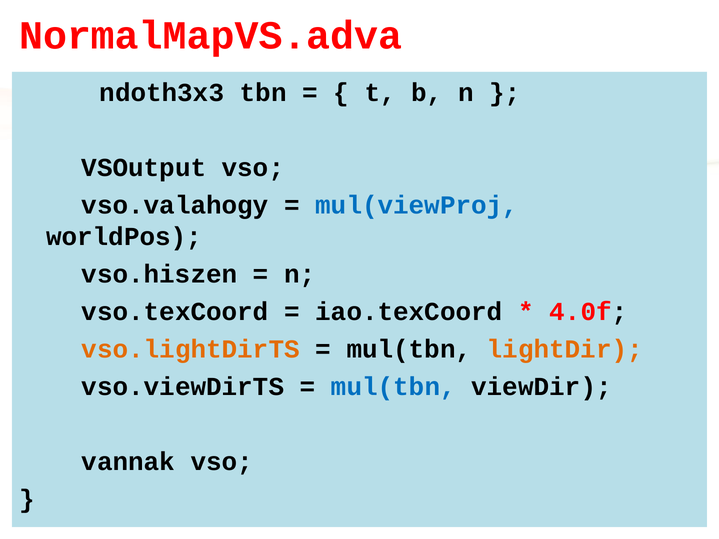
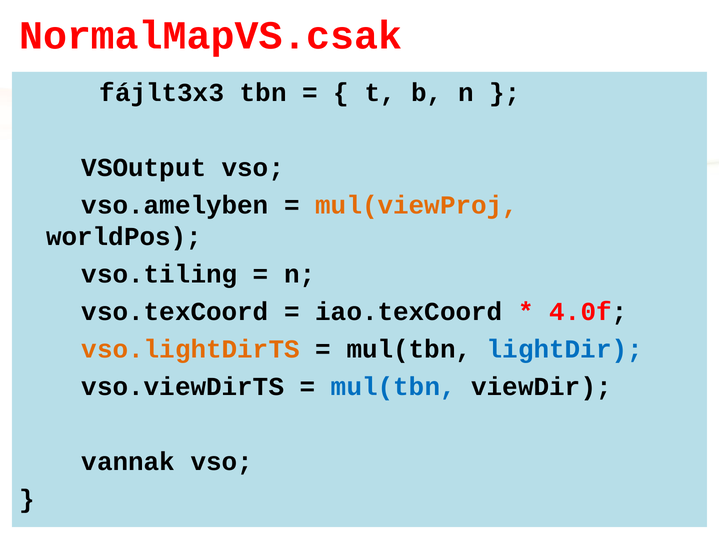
NormalMapVS.adva: NormalMapVS.adva -> NormalMapVS.csak (211, 36)
ndoth3x3: ndoth3x3 -> fájlt3x3 (162, 93)
vso.valahogy: vso.valahogy -> vso.amelyben (175, 205)
mul(viewProj colour: blue -> orange (417, 205)
vso.hiszen: vso.hiszen -> vso.tiling (159, 274)
lightDir colour: orange -> blue (565, 349)
